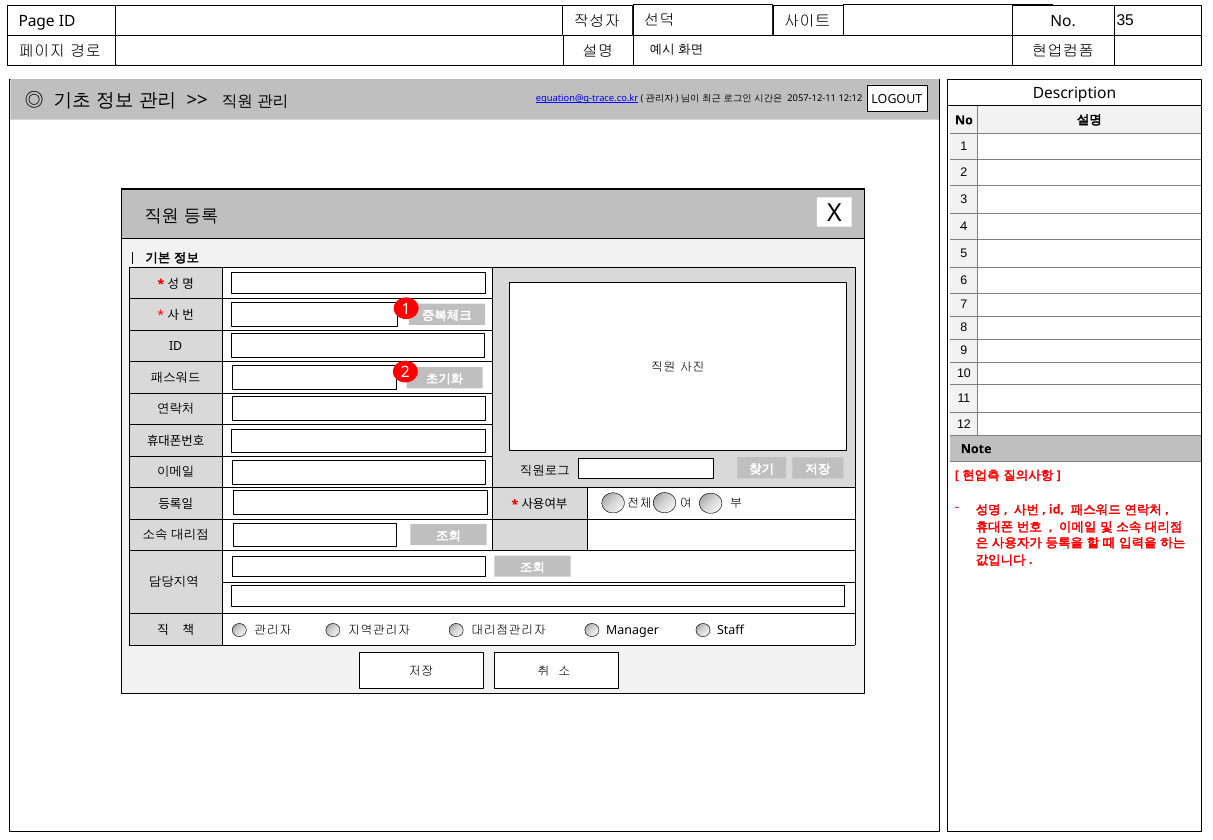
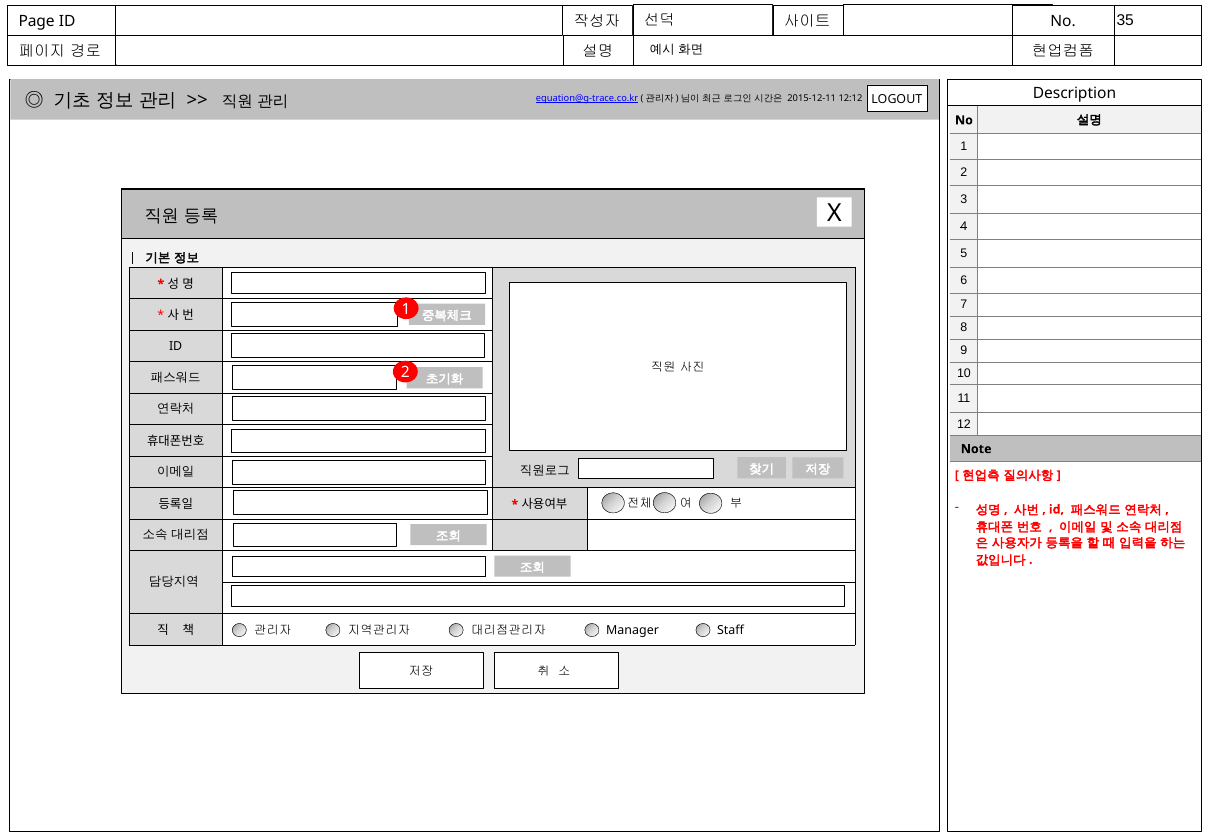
2057-12-11: 2057-12-11 -> 2015-12-11 (812, 98)
